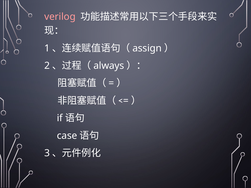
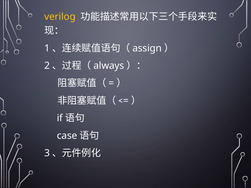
verilog colour: pink -> yellow (60, 17)
